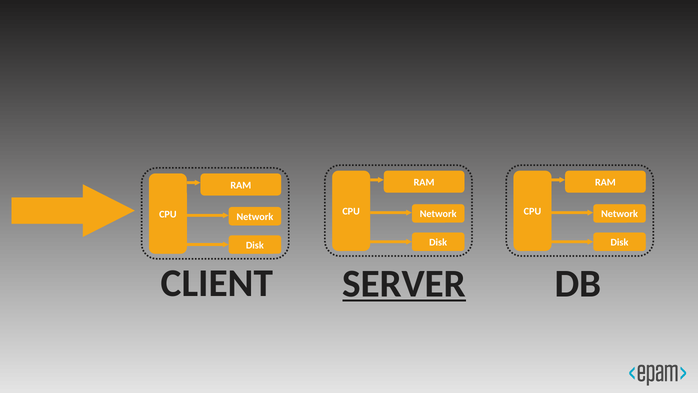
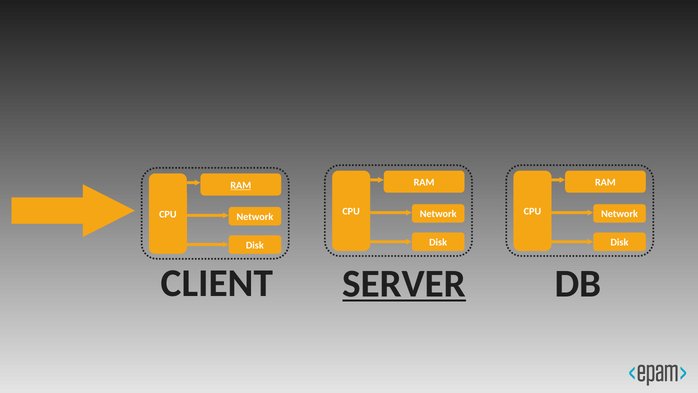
RAM underline: none -> present (241, 185)
